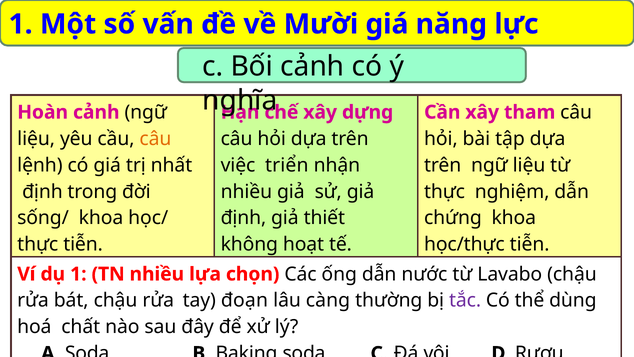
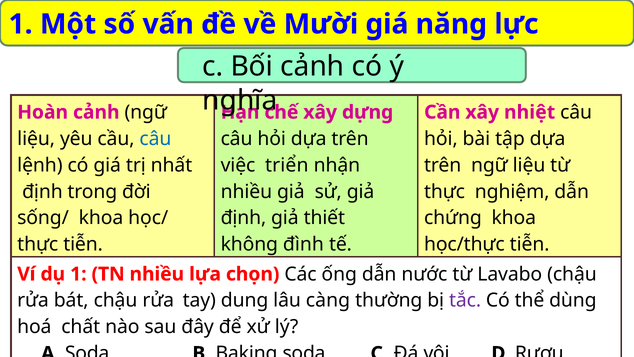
tham: tham -> nhiệt (530, 112)
câu colour: orange -> blue (155, 139)
hoạt: hoạt -> đình (303, 244)
đoạn: đoạn -> dung (245, 300)
